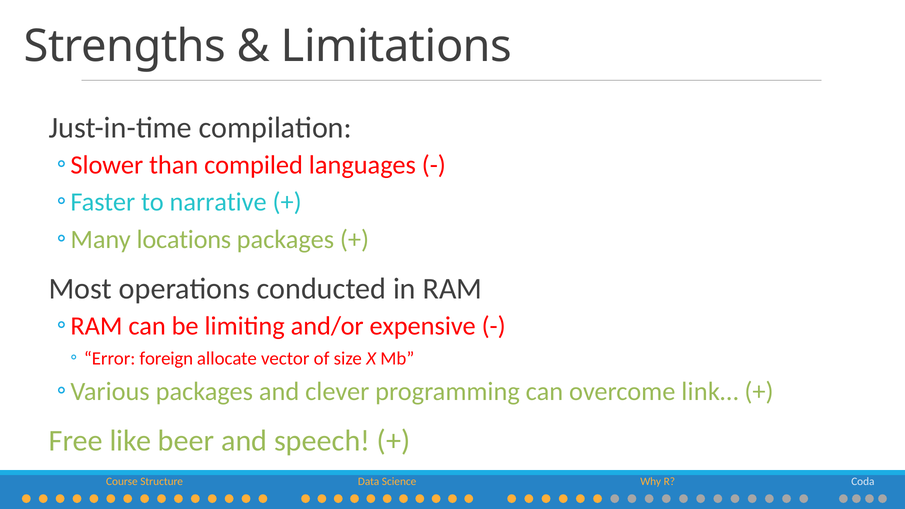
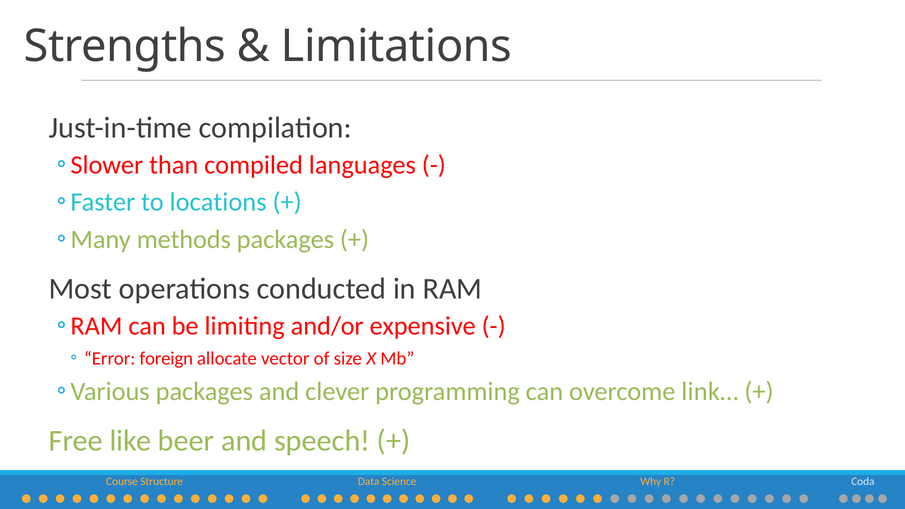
narrative: narrative -> locations (218, 202)
locations: locations -> methods (184, 239)
